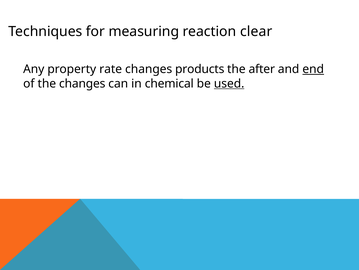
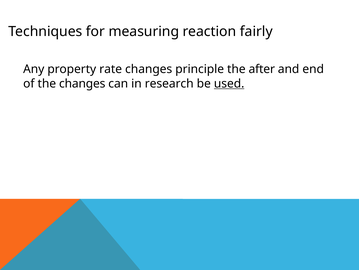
clear: clear -> fairly (256, 31)
products: products -> principle (200, 69)
end underline: present -> none (313, 69)
chemical: chemical -> research (169, 83)
